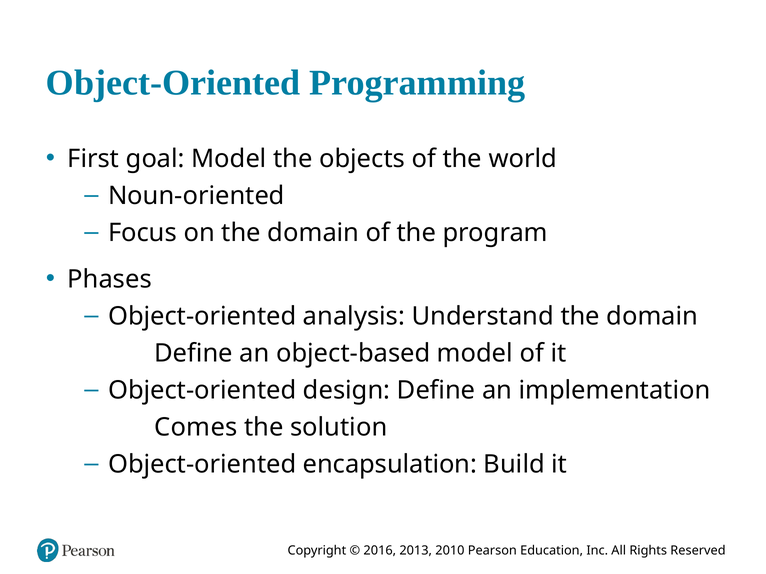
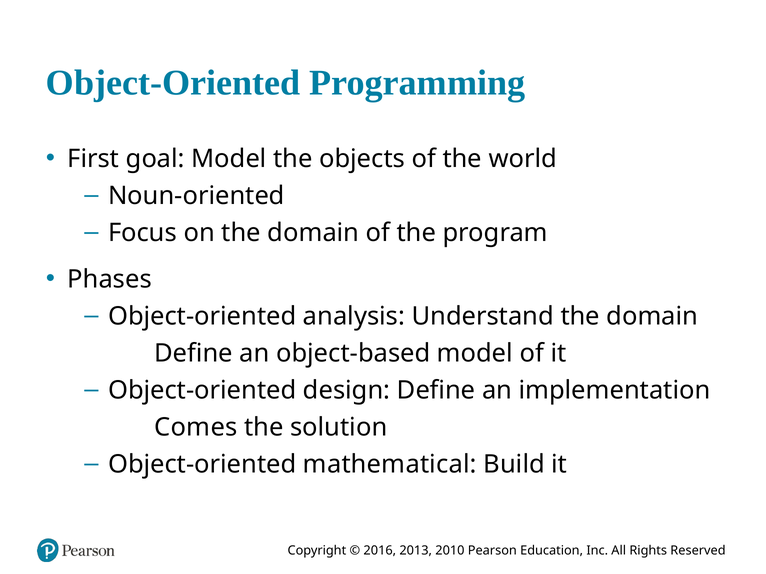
encapsulation: encapsulation -> mathematical (390, 465)
